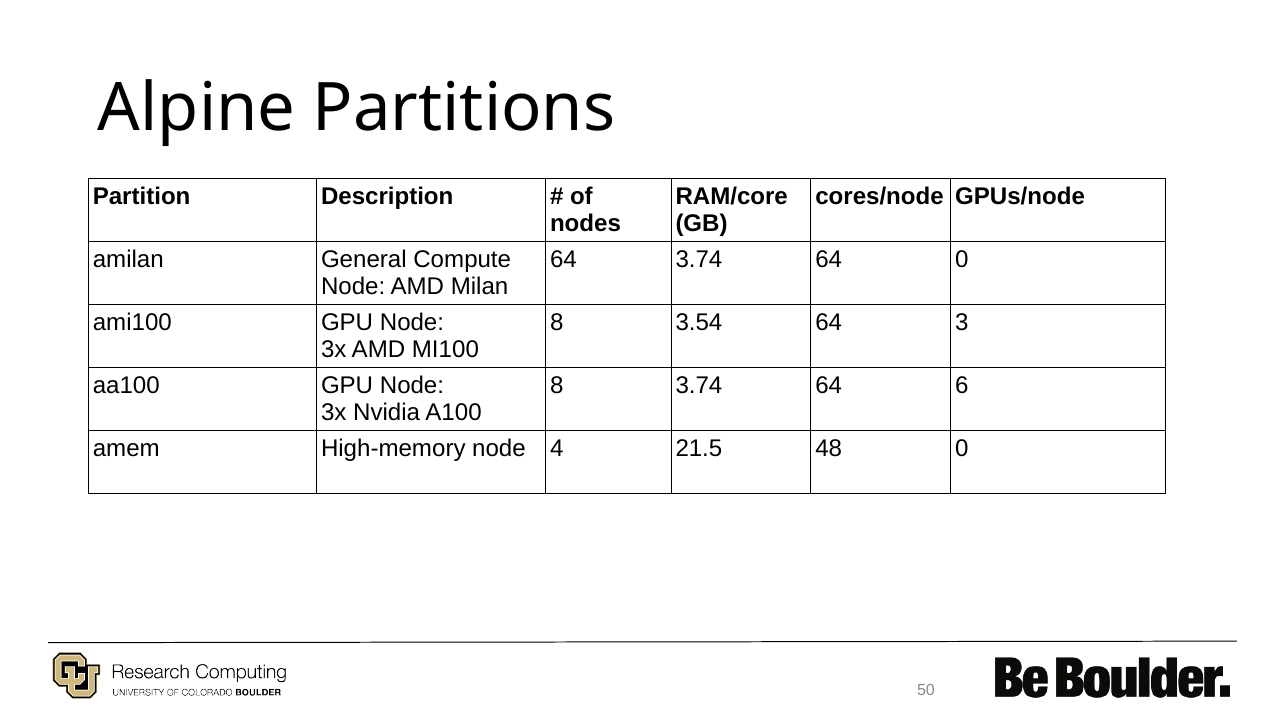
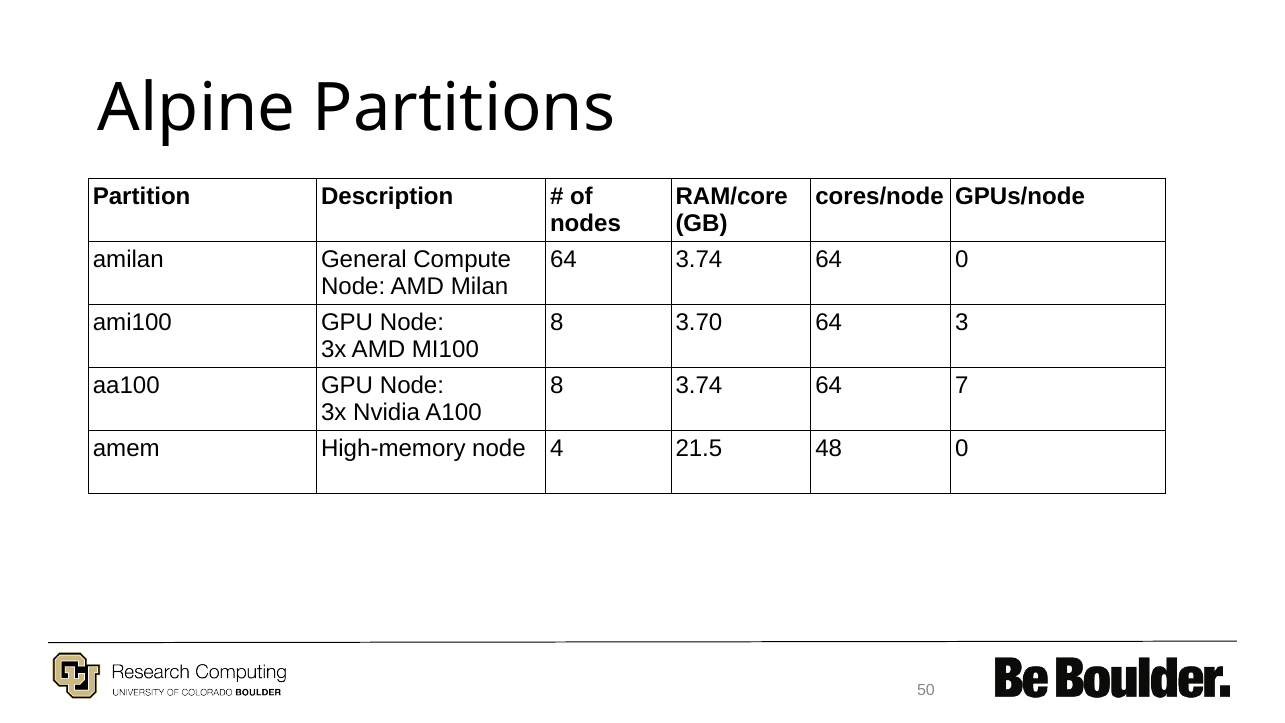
3.54: 3.54 -> 3.70 (699, 323)
6: 6 -> 7 (962, 386)
